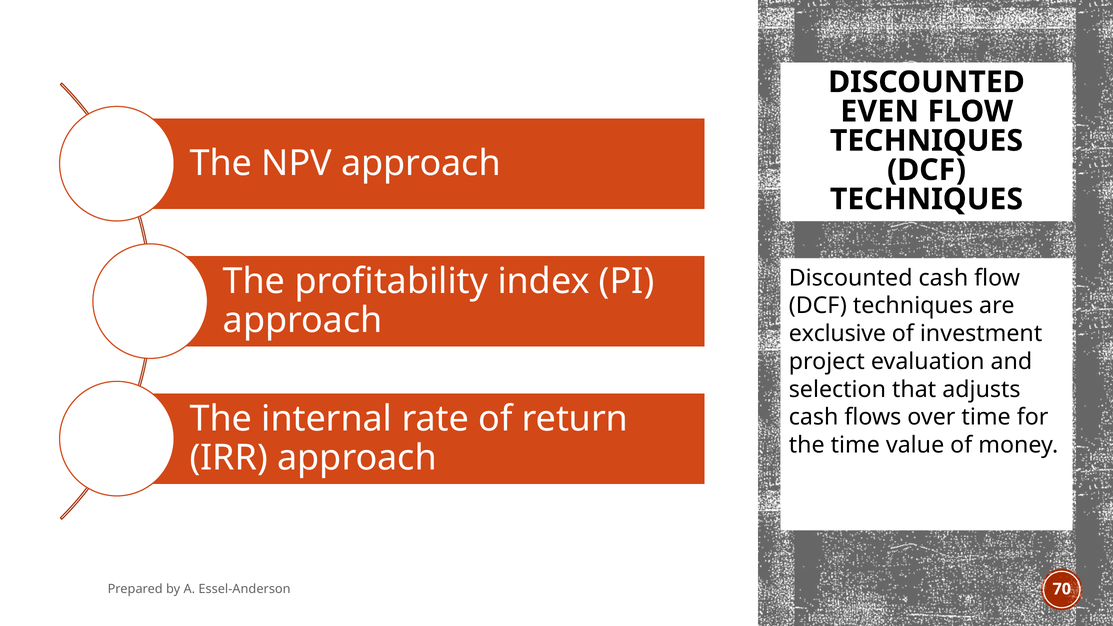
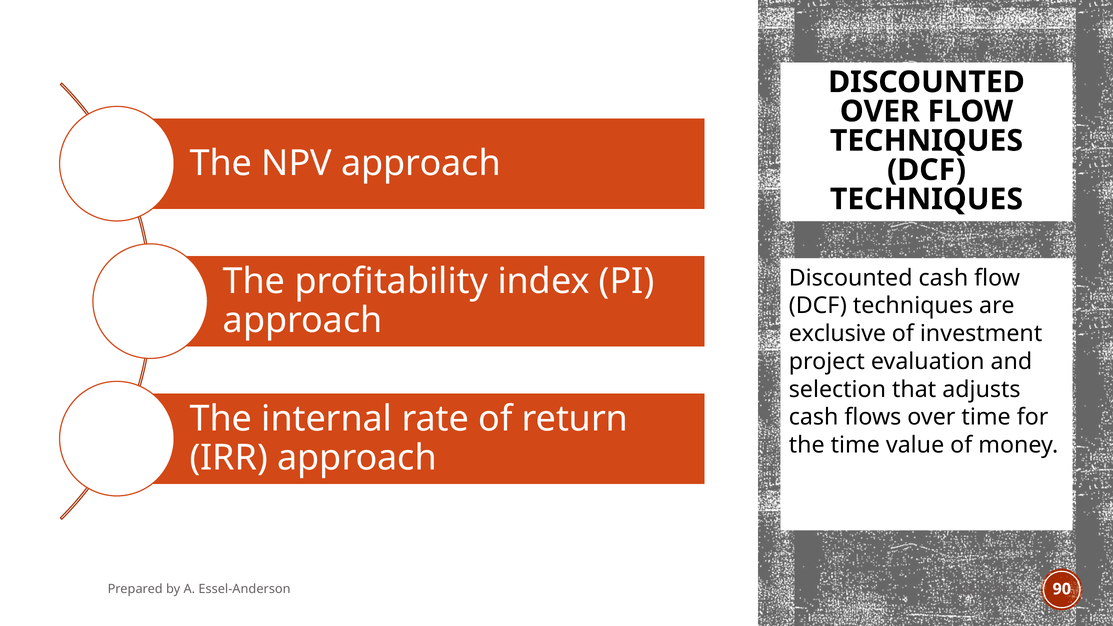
EVEN: EVEN -> OVER (880, 111)
70: 70 -> 90 (1062, 589)
